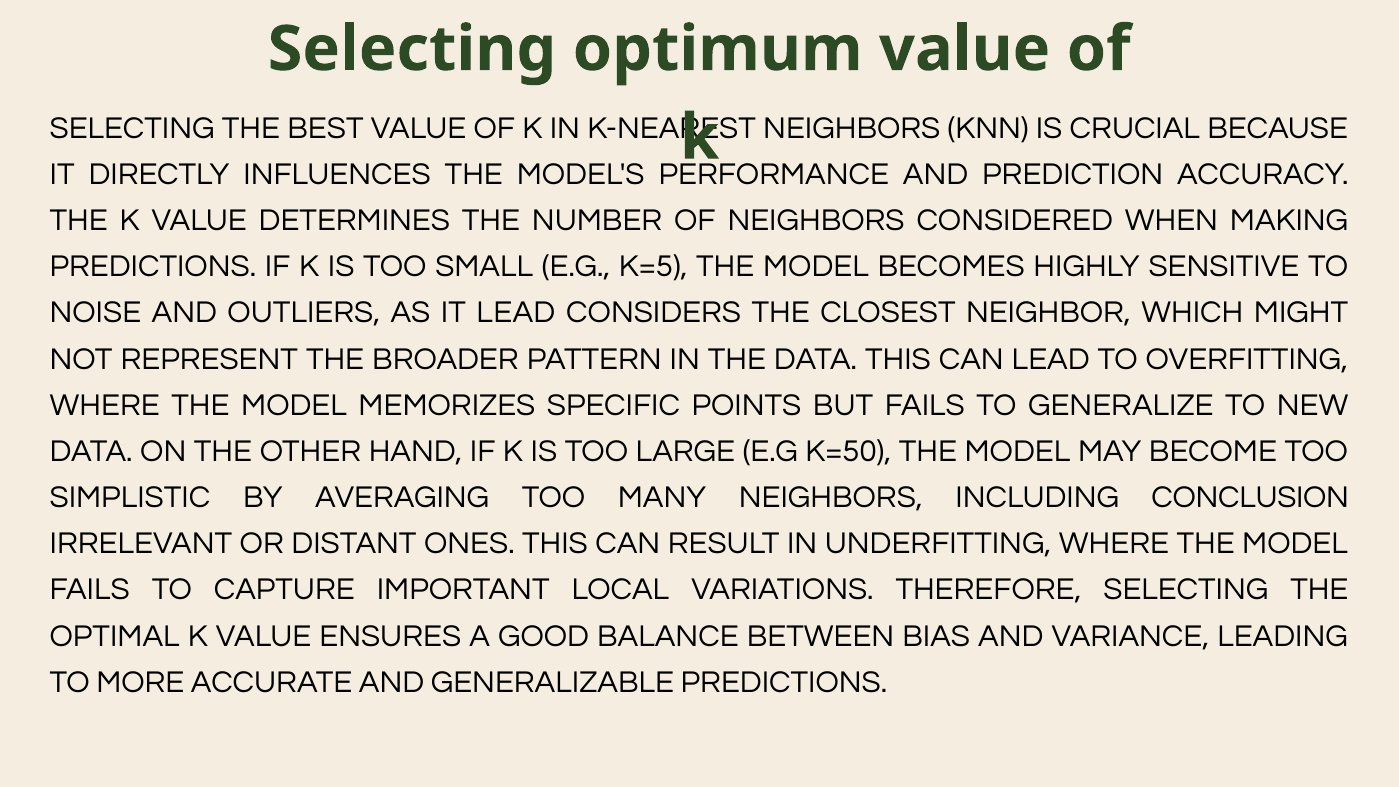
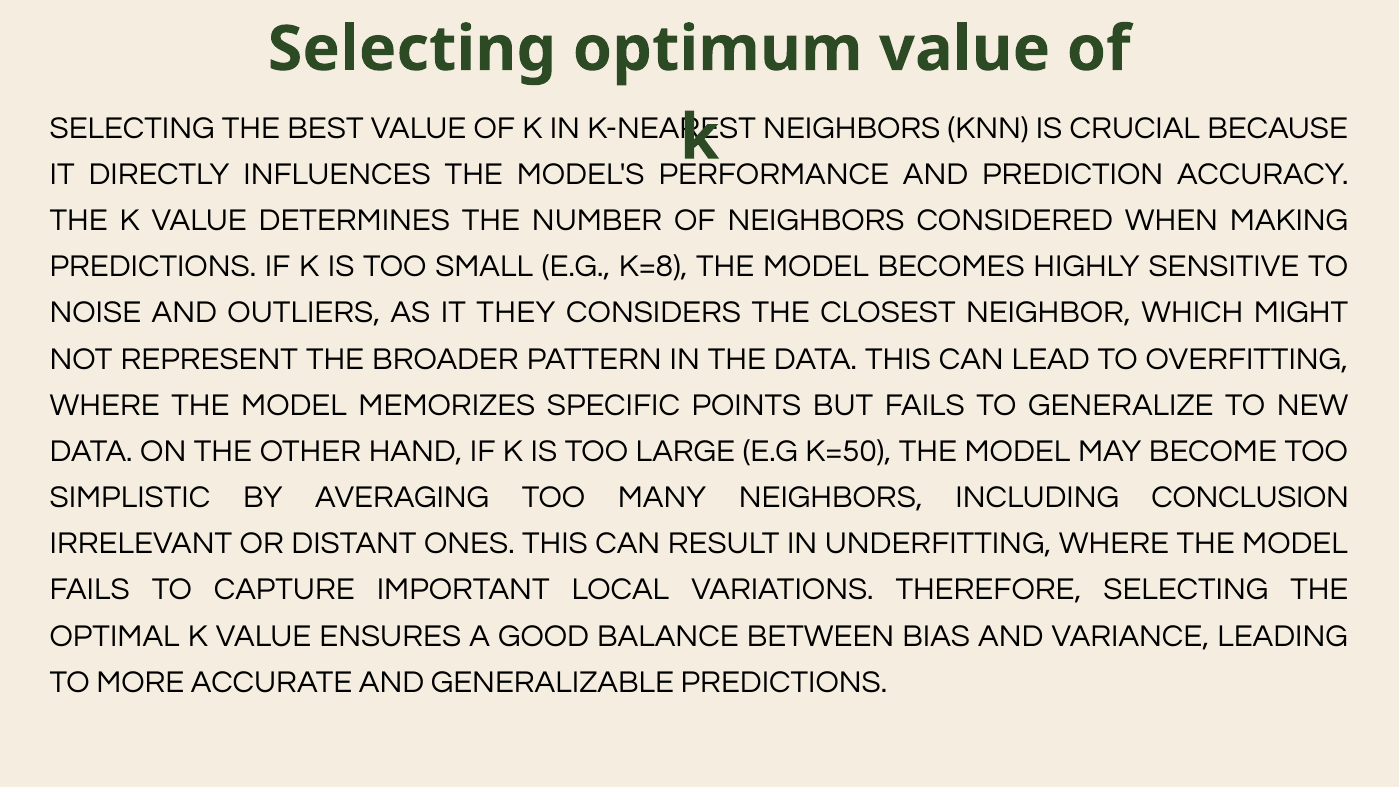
K=5: K=5 -> K=8 (653, 266)
IT LEAD: LEAD -> THEY (516, 313)
